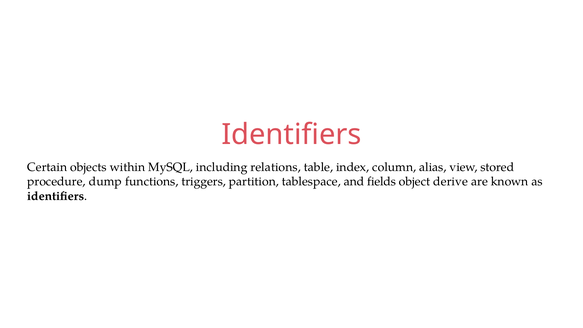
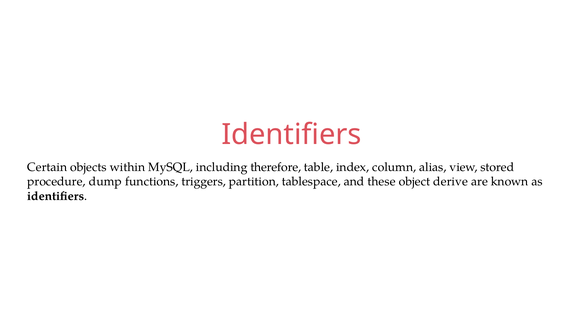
relations: relations -> therefore (276, 167)
fields: fields -> these (382, 182)
